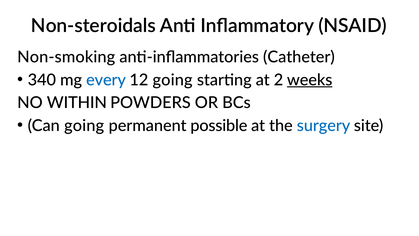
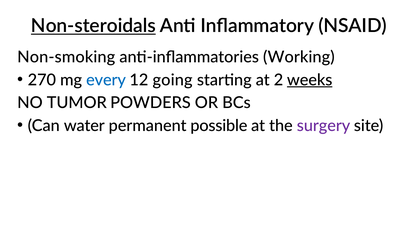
Non-steroidals underline: none -> present (93, 26)
Catheter: Catheter -> Working (299, 57)
340: 340 -> 270 (42, 80)
WITHIN: WITHIN -> TUMOR (77, 103)
Can going: going -> water (84, 126)
surgery colour: blue -> purple (324, 126)
